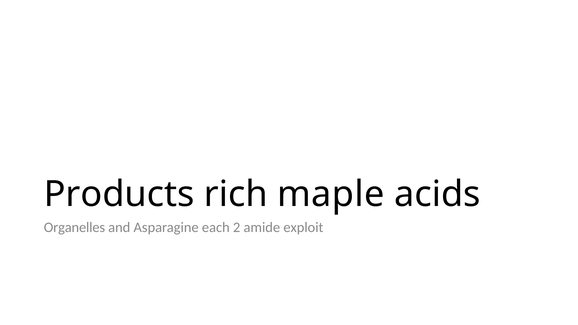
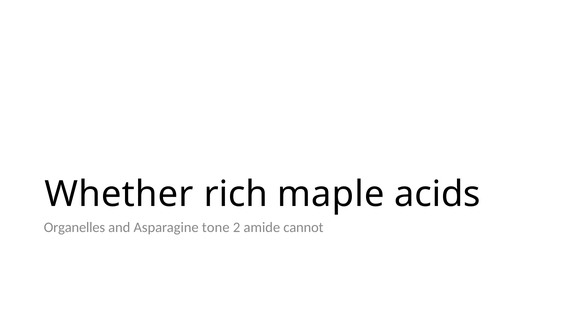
Products: Products -> Whether (119, 194)
each: each -> tone (216, 227)
exploit: exploit -> cannot (303, 227)
